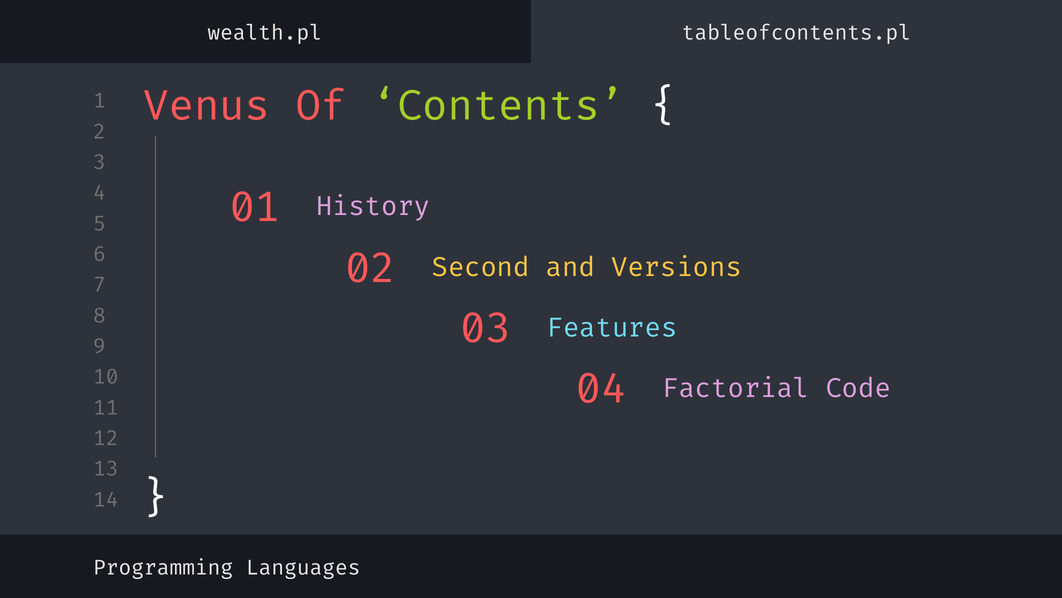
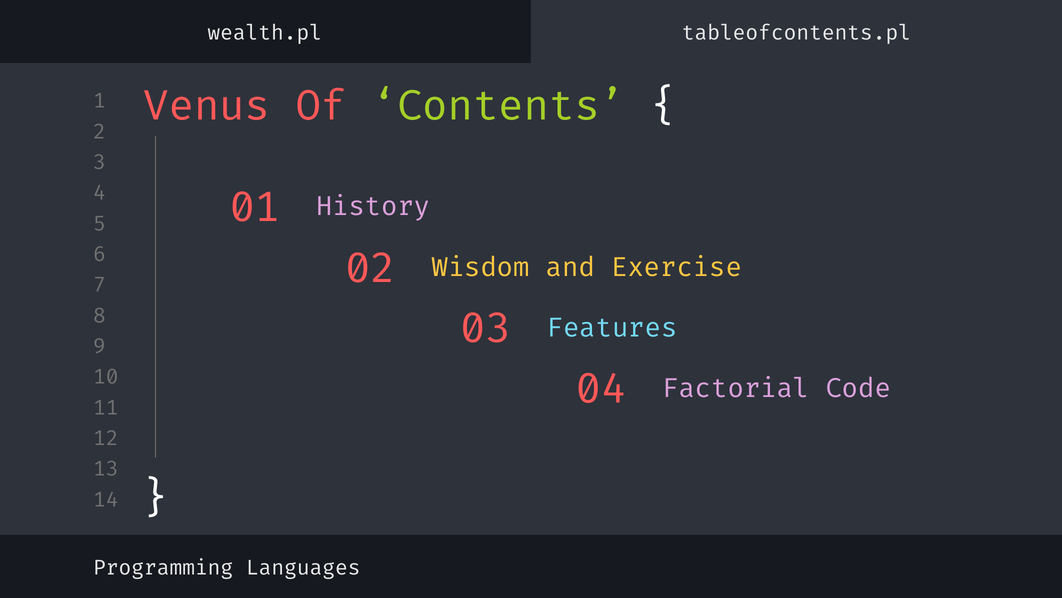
Second: Second -> Wisdom (481, 267)
Versions: Versions -> Exercise (677, 267)
